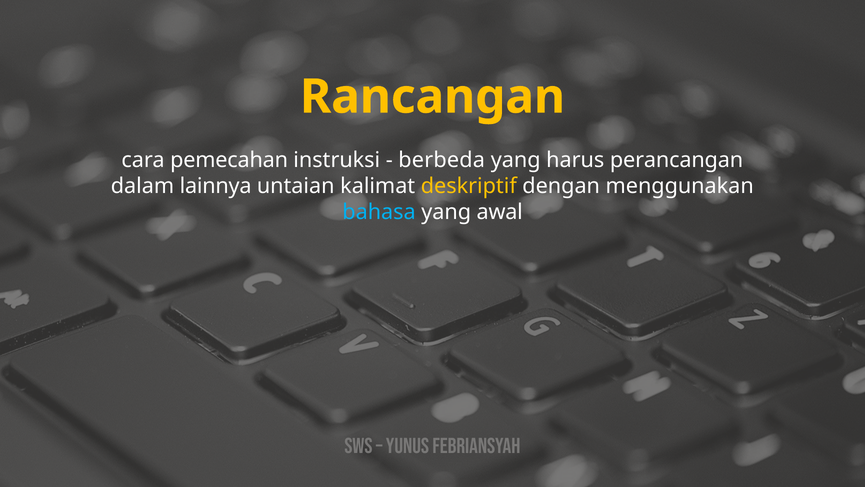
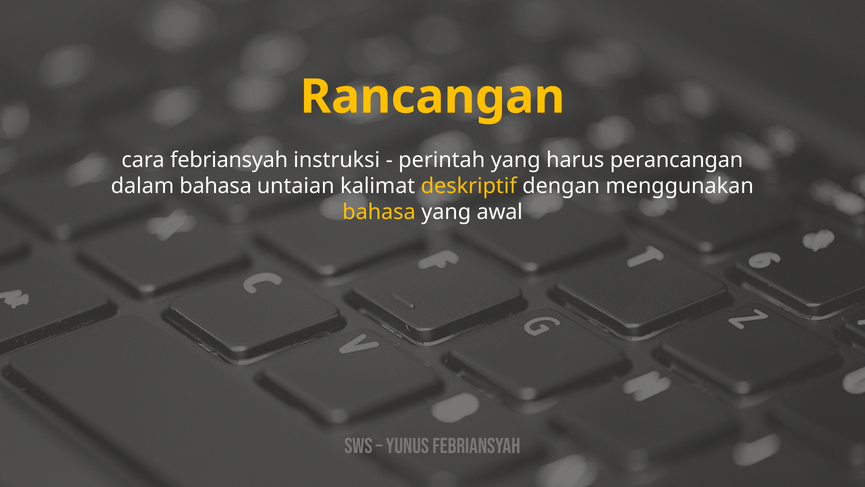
cara pemecahan: pemecahan -> febriansyah (229, 160)
berbeda: berbeda -> perintah (442, 160)
dalam lainnya: lainnya -> bahasa (216, 186)
bahasa colour: light blue -> yellow (379, 212)
